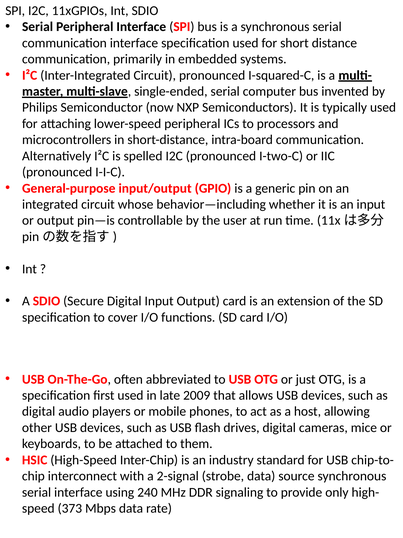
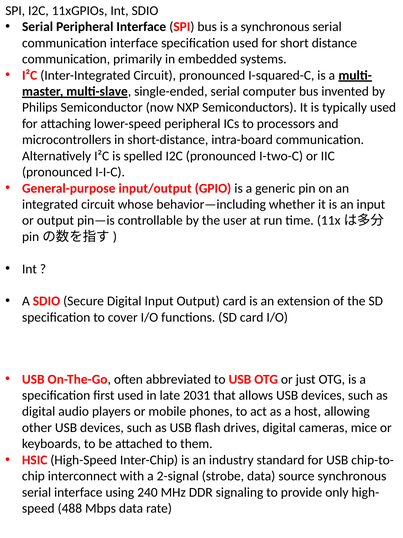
2009: 2009 -> 2031 (197, 395)
373: 373 -> 488 (70, 508)
